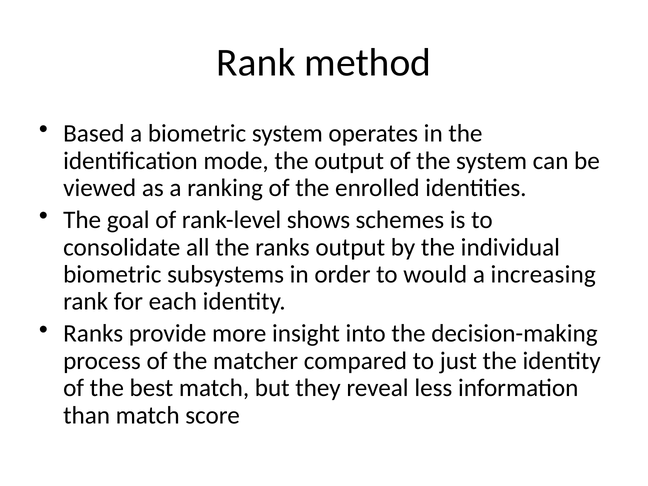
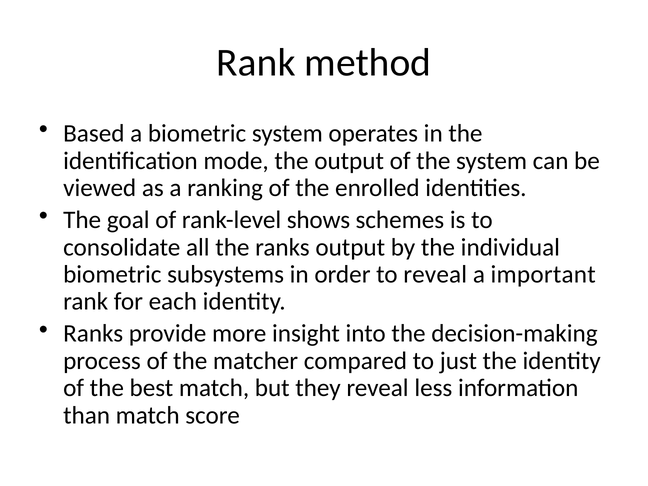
to would: would -> reveal (435, 274)
increasing: increasing -> important (543, 274)
